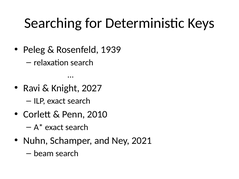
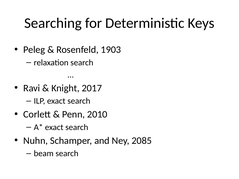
1939: 1939 -> 1903 (111, 50)
2027: 2027 -> 2017 (92, 88)
2021: 2021 -> 2085 (142, 141)
